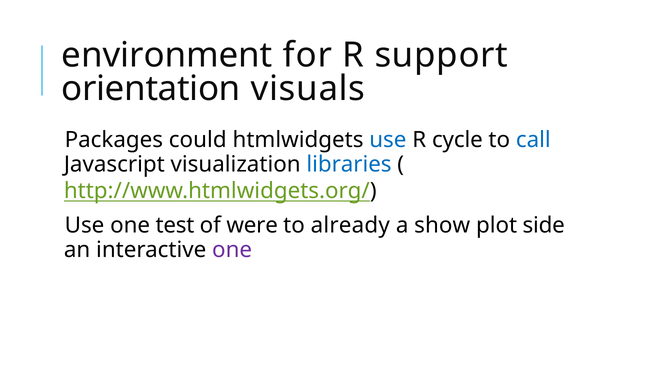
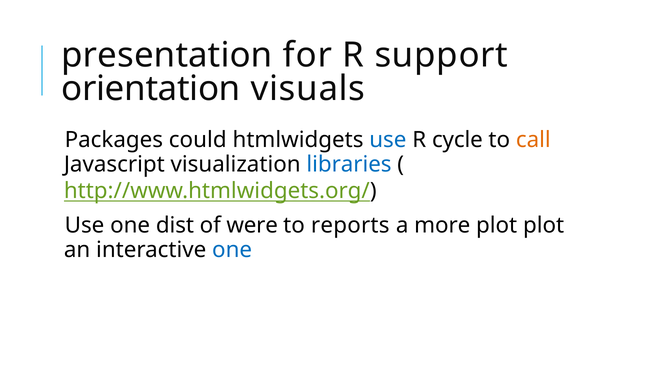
environment: environment -> presentation (167, 55)
call colour: blue -> orange (533, 140)
test: test -> dist (175, 226)
already: already -> reports (350, 226)
show: show -> more (442, 226)
plot side: side -> plot (544, 226)
one colour: purple -> blue (232, 250)
